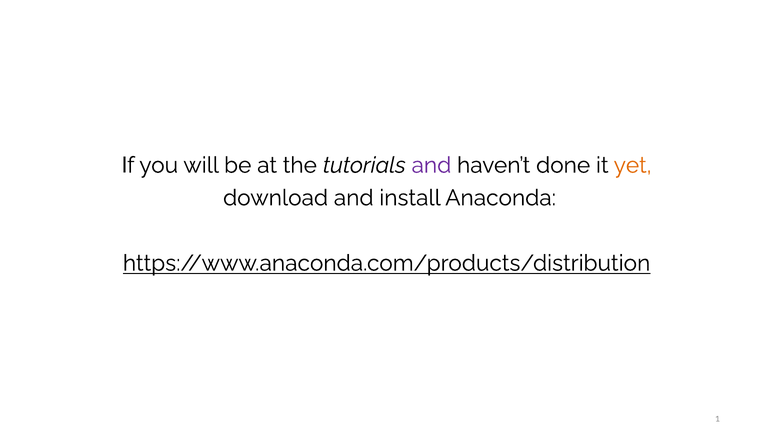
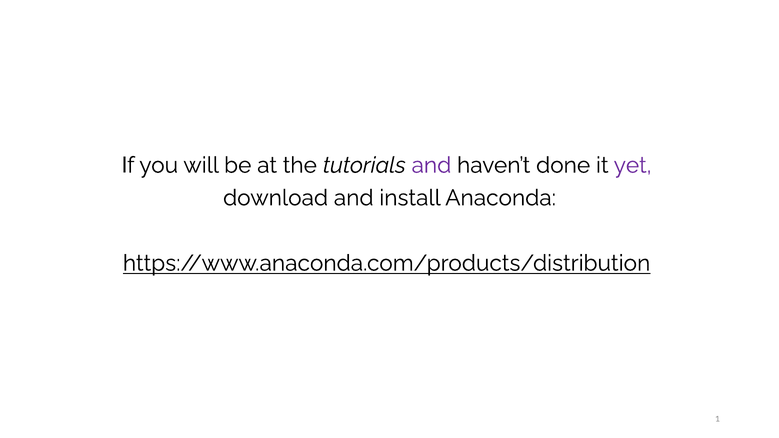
yet colour: orange -> purple (633, 165)
